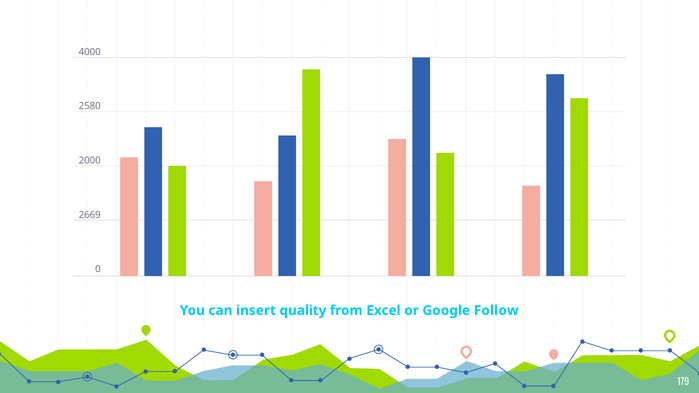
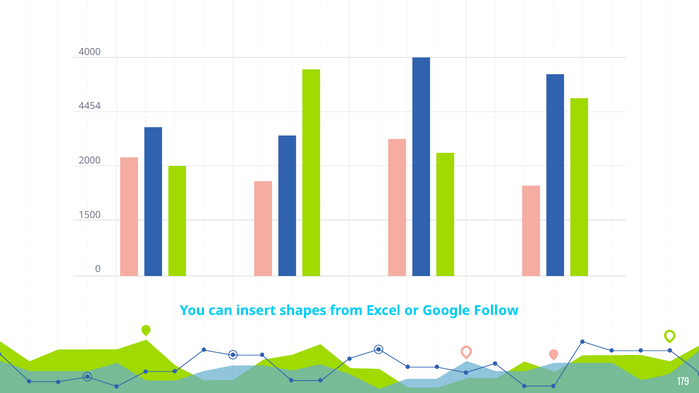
2580: 2580 -> 4454 (90, 106)
2669: 2669 -> 1500 (90, 215)
quality: quality -> shapes (303, 311)
